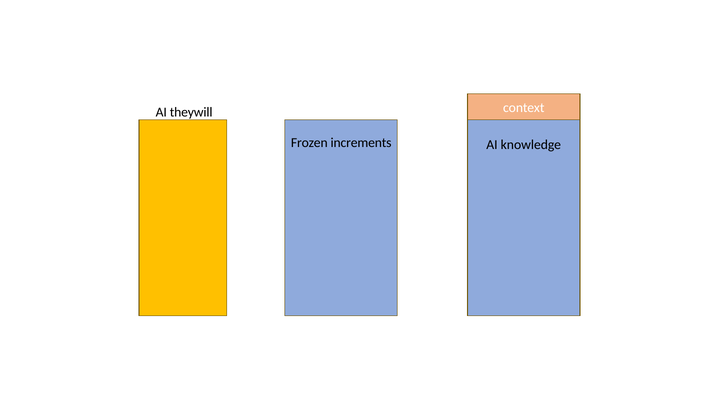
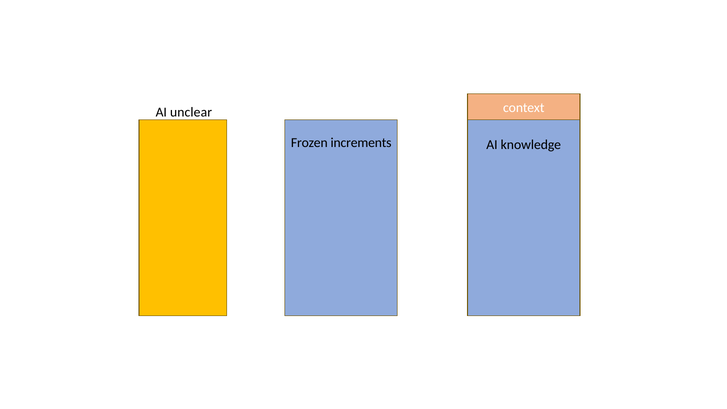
theywill: theywill -> unclear (191, 112)
